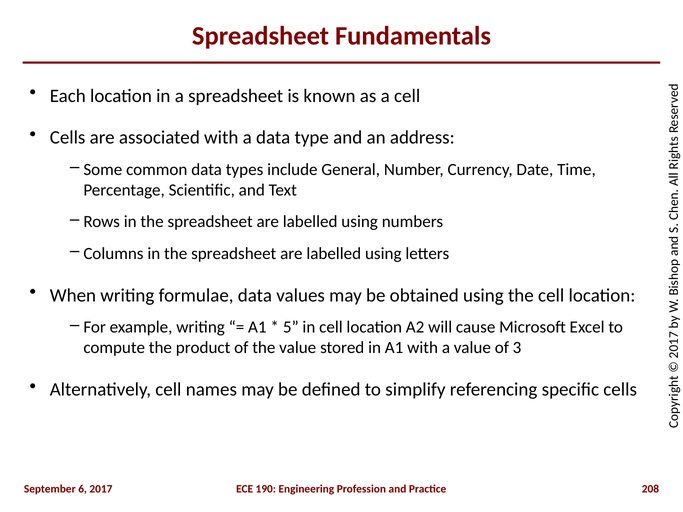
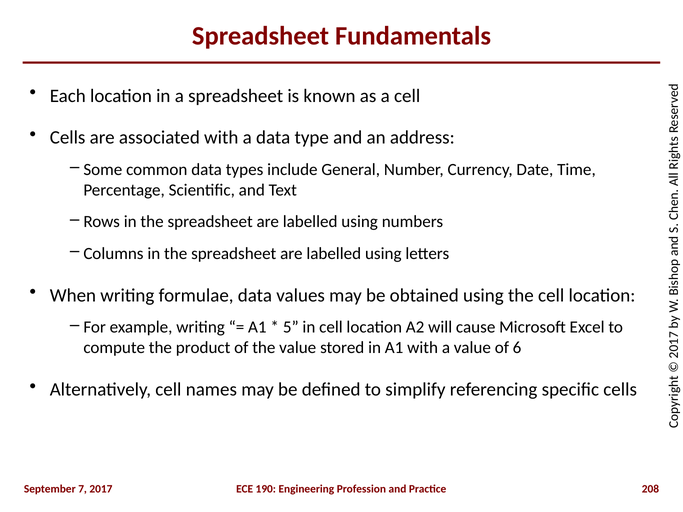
3: 3 -> 6 (517, 348)
September 6: 6 -> 7 (83, 489)
